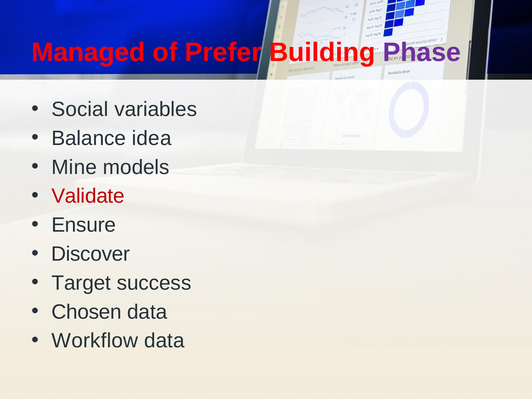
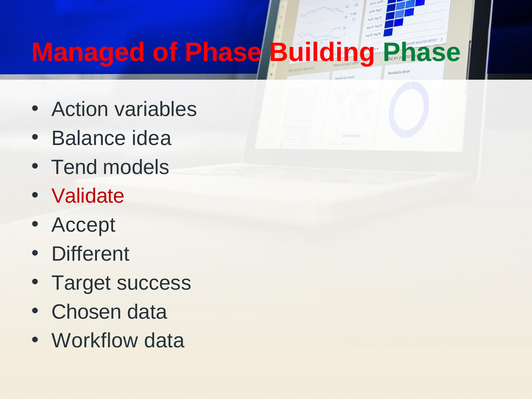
of Prefer: Prefer -> Phase (223, 52)
Phase colour: purple -> green (422, 52)
Social: Social -> Action (80, 109)
Mine: Mine -> Tend (74, 167)
Ensure: Ensure -> Accept (83, 225)
Discover: Discover -> Different (90, 254)
